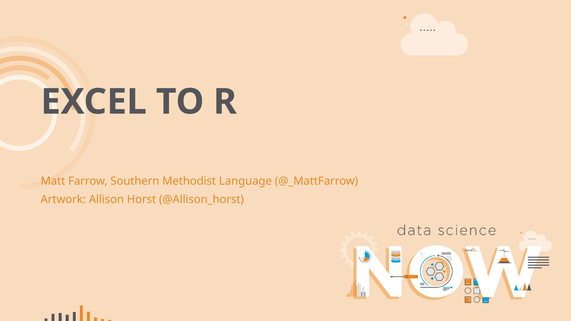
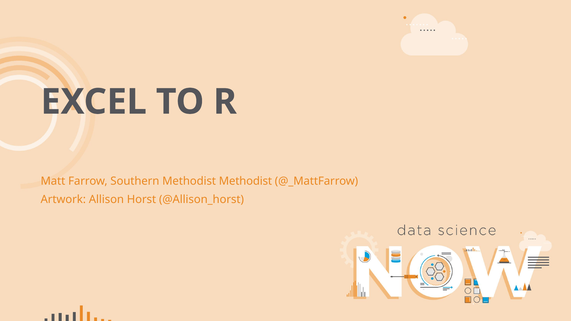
Methodist Language: Language -> Methodist (245, 181)
